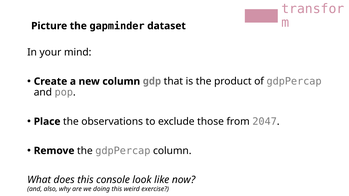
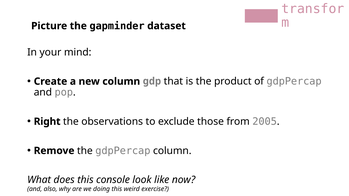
Place: Place -> Right (47, 122)
2047: 2047 -> 2005 (265, 122)
